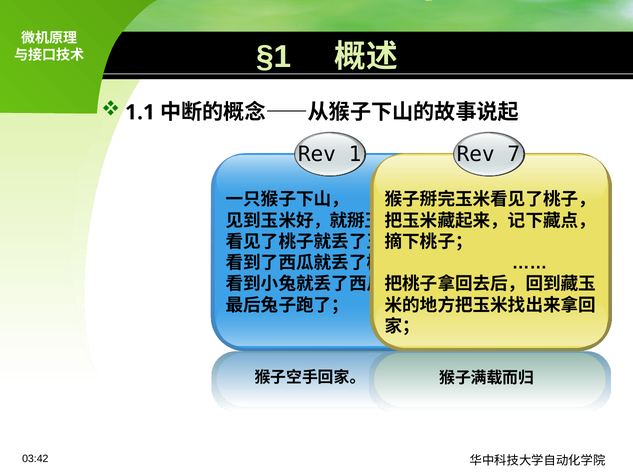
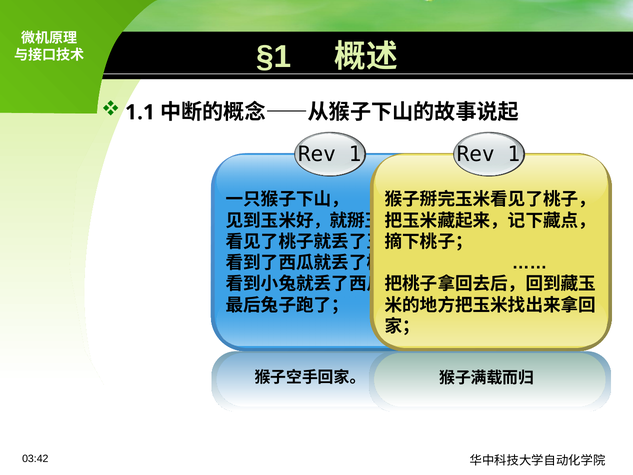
7: 7 -> 1 (514, 154)
